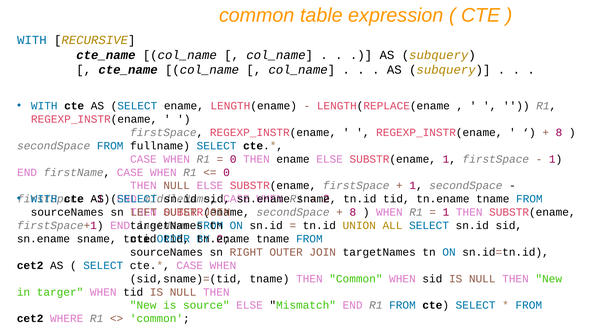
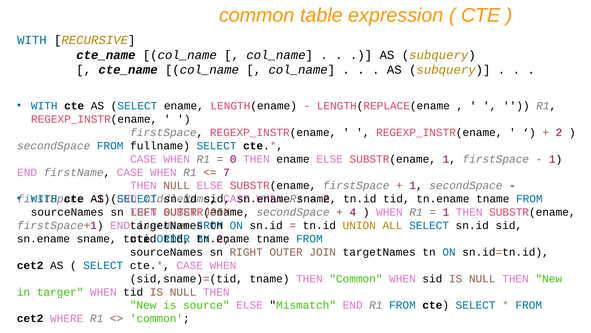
8: 8 -> 2 (559, 132)
0: 0 -> 7 (227, 172)
8: 8 -> 4 (353, 212)
